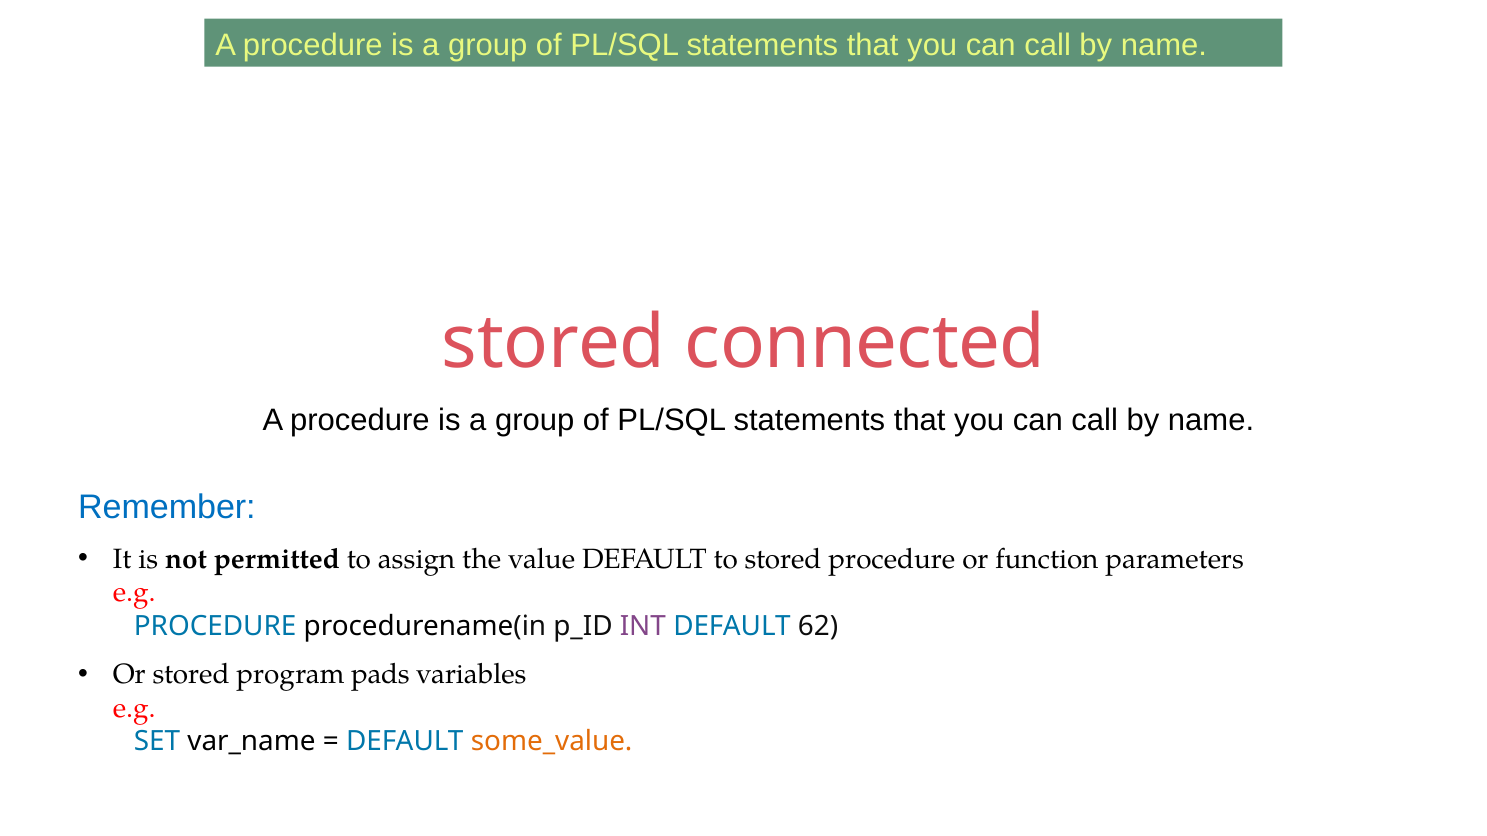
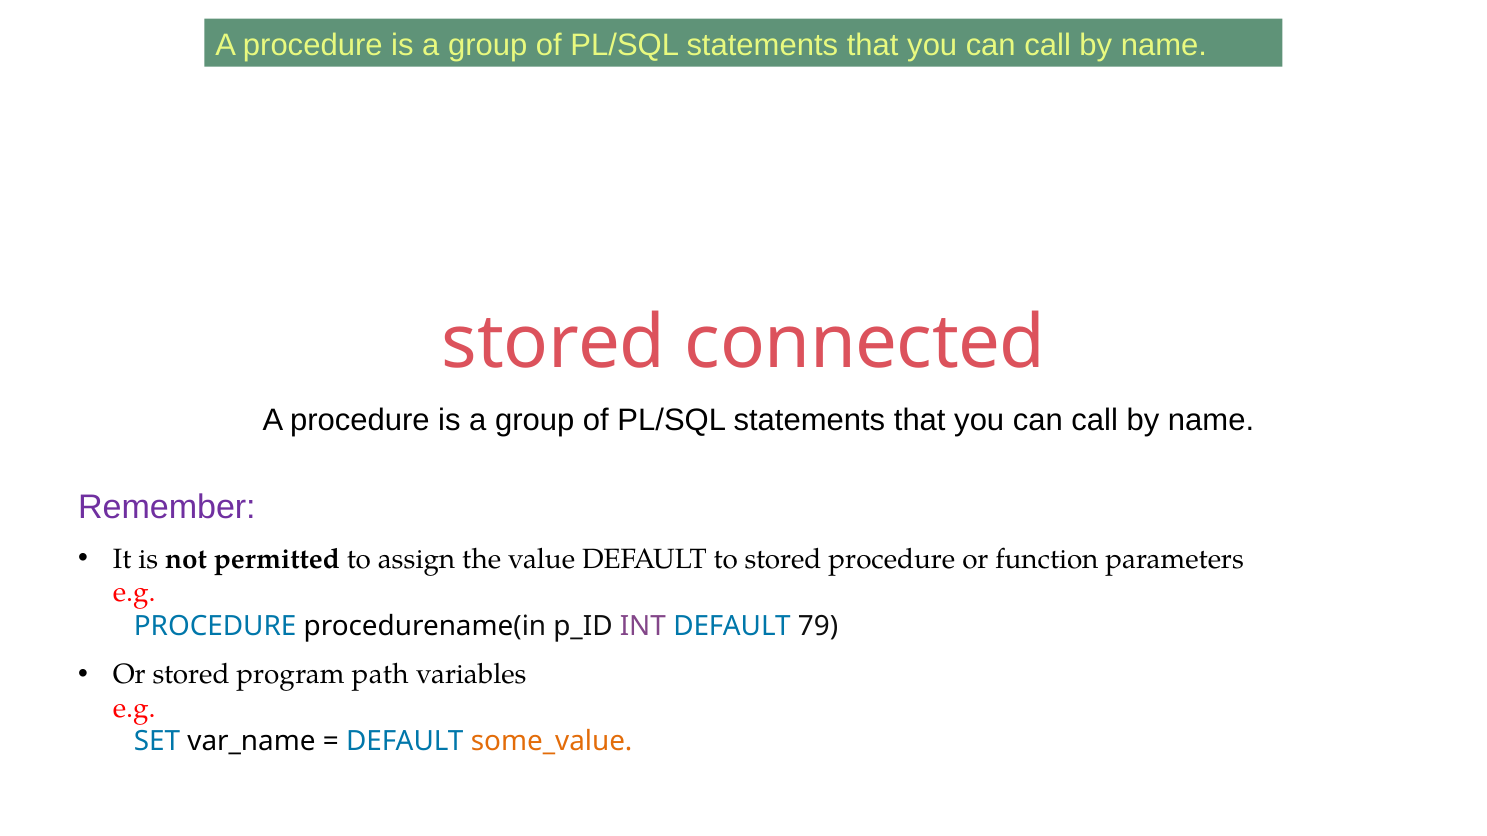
Remember colour: blue -> purple (167, 508)
62: 62 -> 79 (818, 626)
pads: pads -> path (380, 675)
